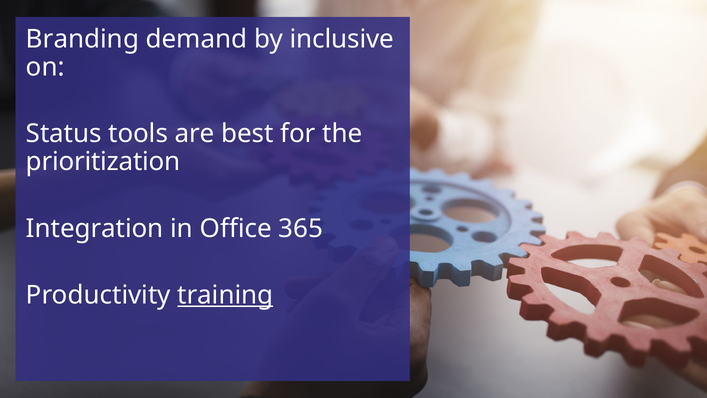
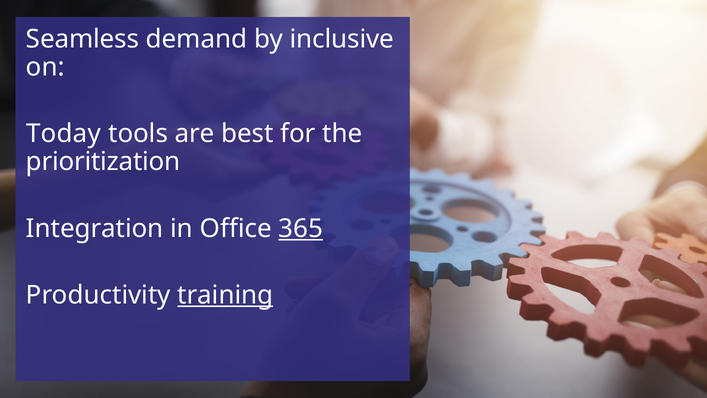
Branding: Branding -> Seamless (83, 39)
Status: Status -> Today (64, 134)
365 underline: none -> present (301, 228)
